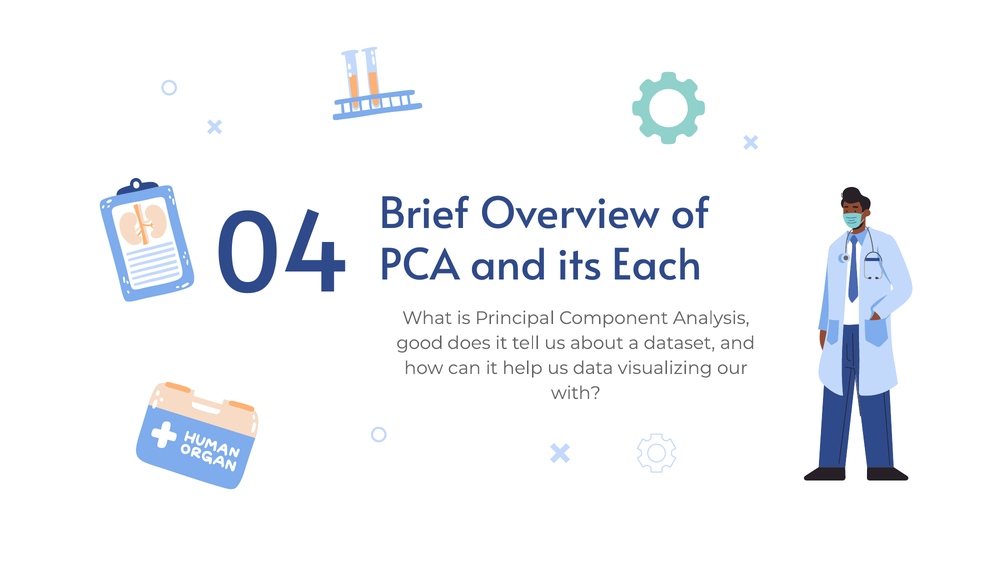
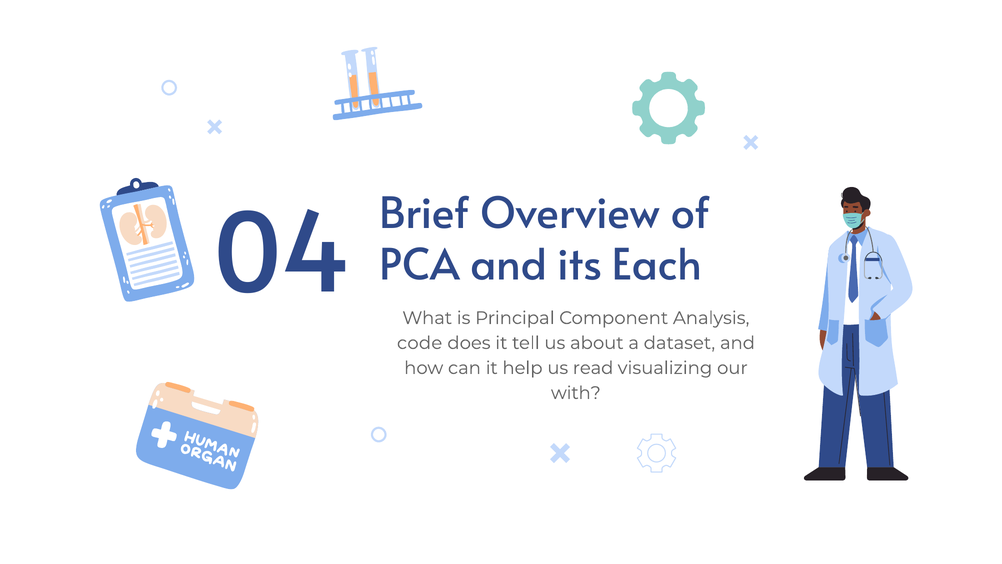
good: good -> code (420, 343)
data: data -> read (593, 368)
